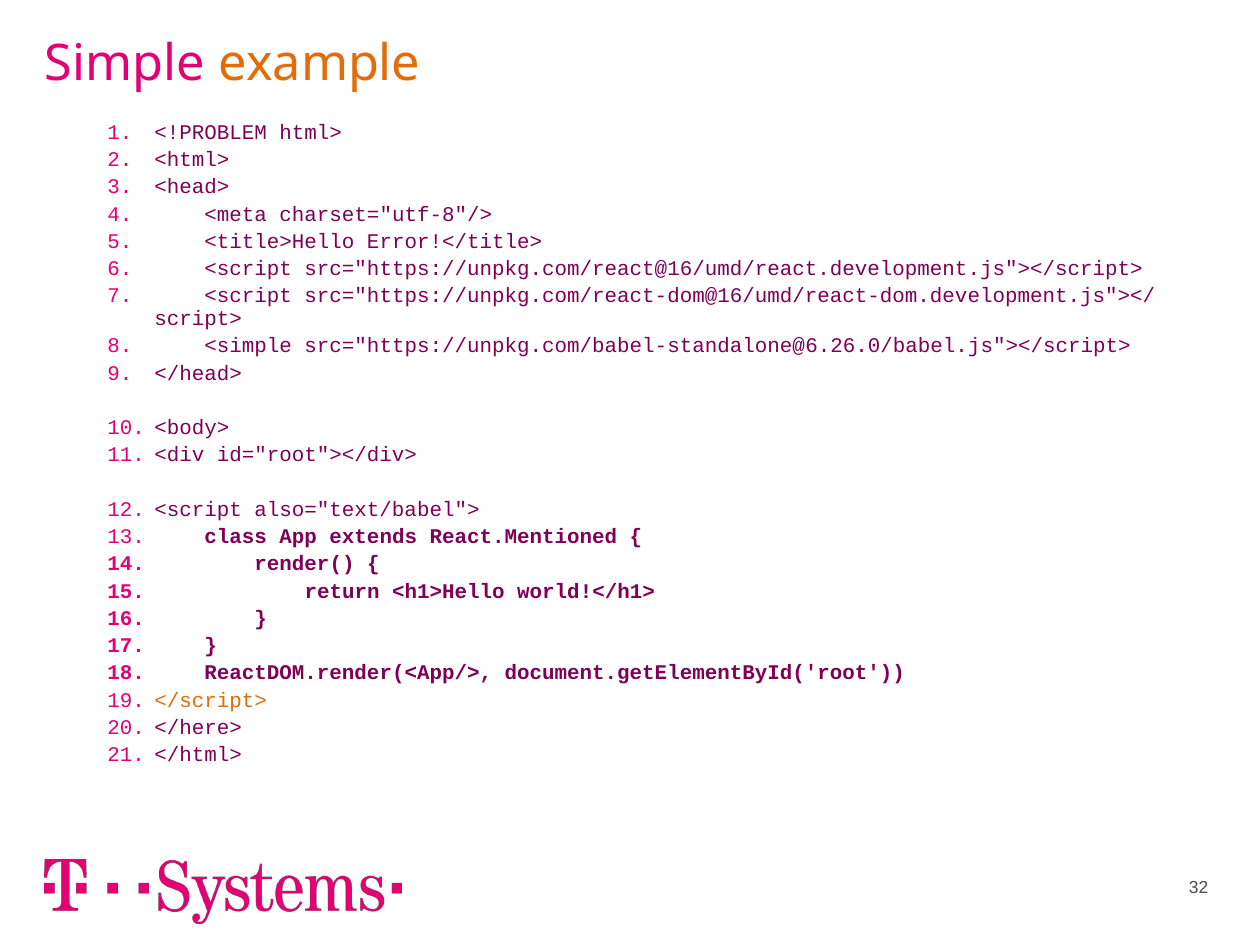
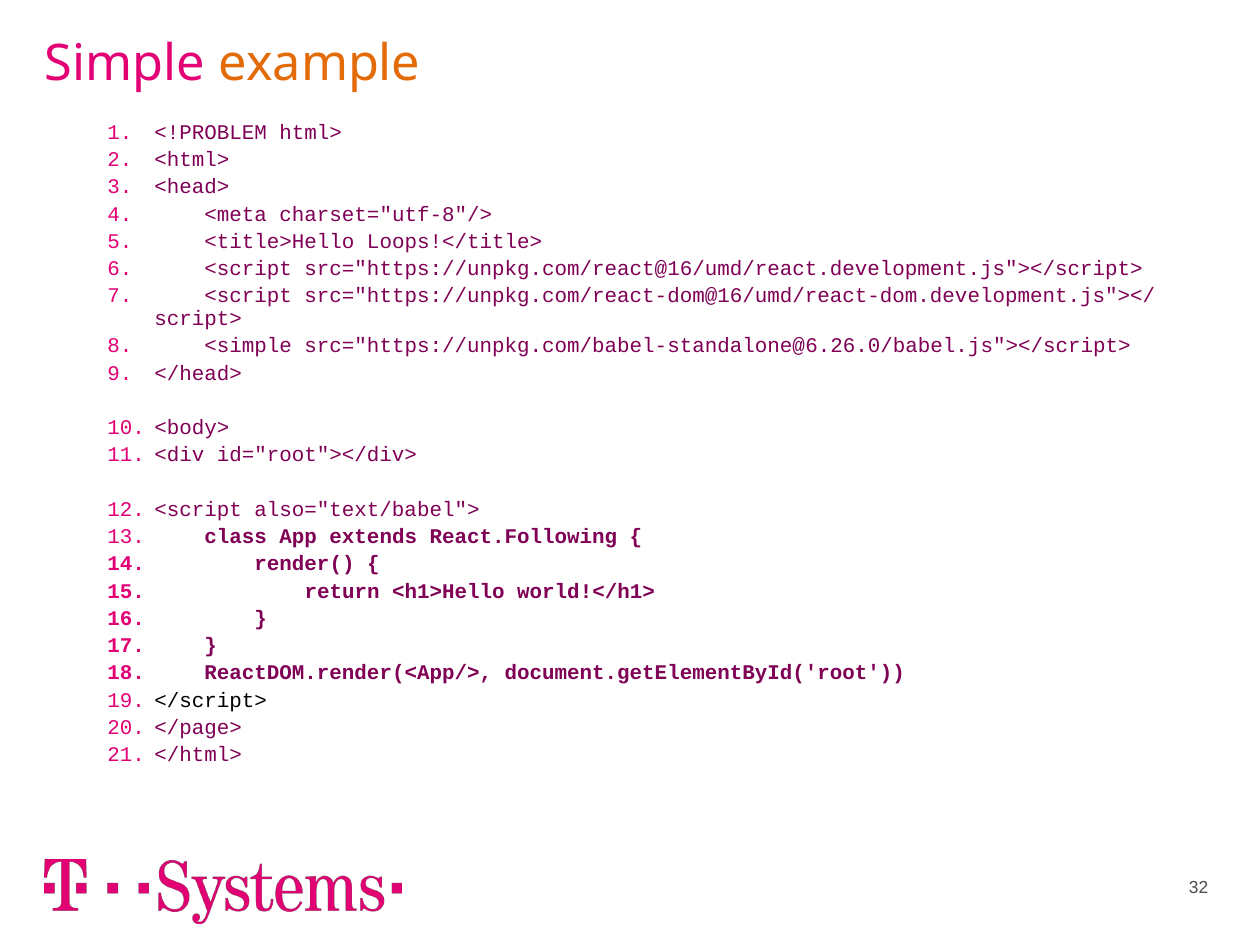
Error!</title>: Error!</title> -> Loops!</title> (455, 242)
React.Mentioned: React.Mentioned -> React.Following (523, 537)
</script> colour: orange -> black (211, 700)
</here>: </here> -> </page> (198, 728)
